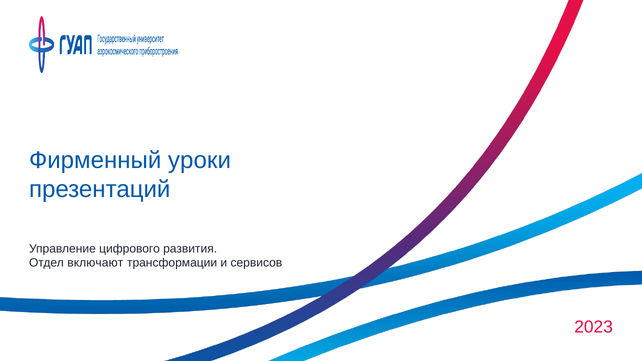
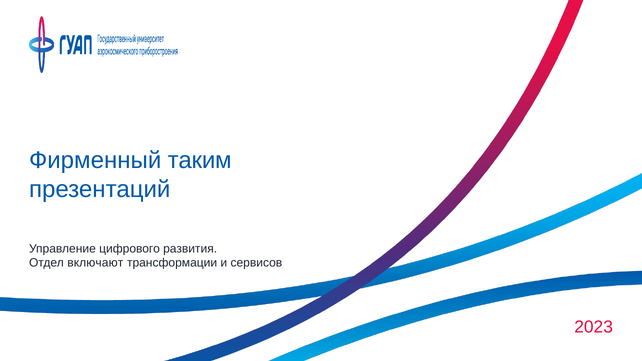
уроки: уроки -> таким (200, 160)
